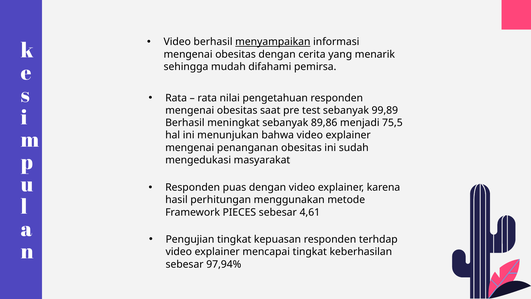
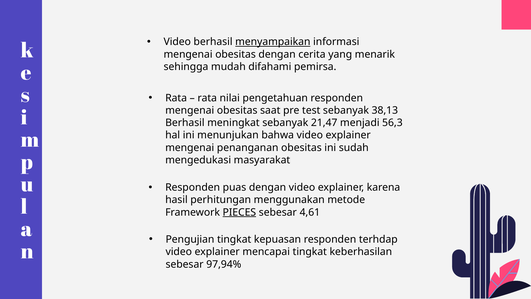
99,89: 99,89 -> 38,13 (385, 110)
89,86: 89,86 -> 21,47 (324, 123)
75,5: 75,5 -> 56,3 (392, 123)
PIECES underline: none -> present (239, 212)
